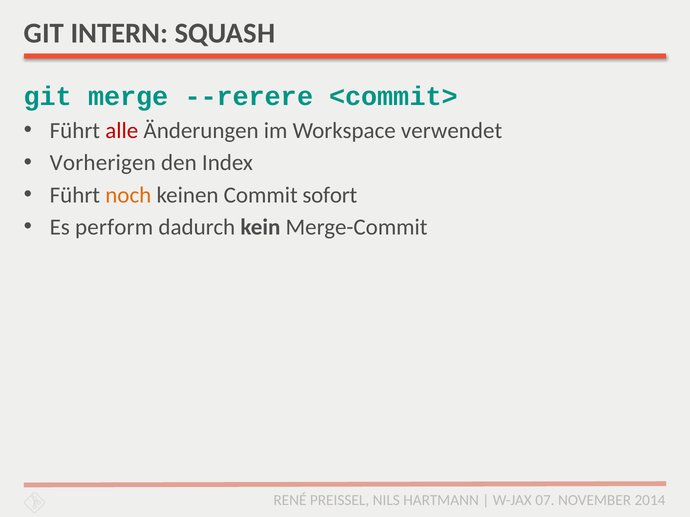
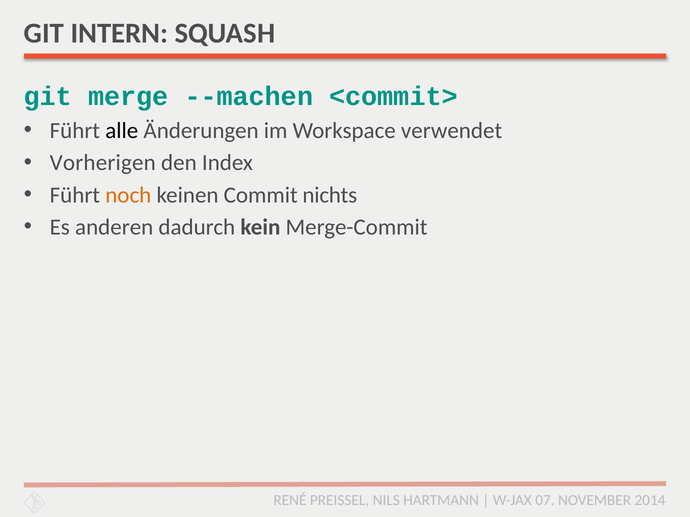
--rerere: --rerere -> --machen (249, 97)
alle colour: red -> black (122, 131)
sofort: sofort -> nichts (330, 195)
perform: perform -> anderen (114, 227)
